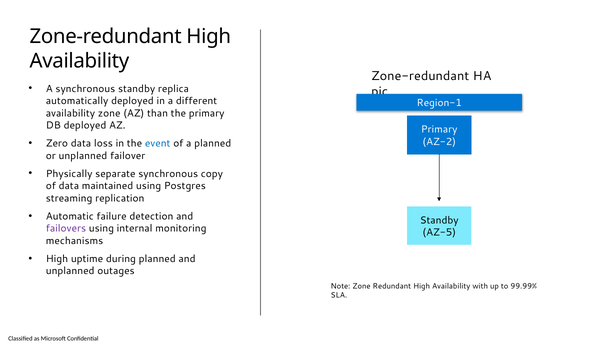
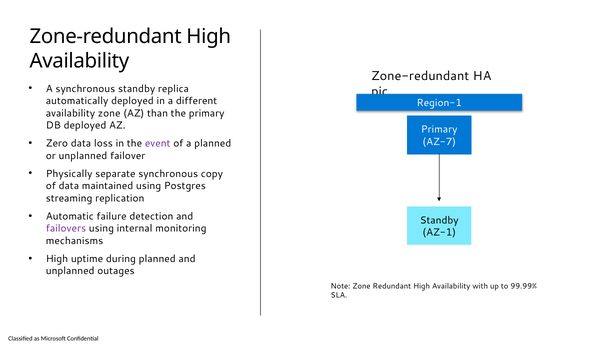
AZ-2: AZ-2 -> AZ-7 (439, 142)
event colour: blue -> purple (158, 143)
AZ-5: AZ-5 -> AZ-1 (439, 232)
